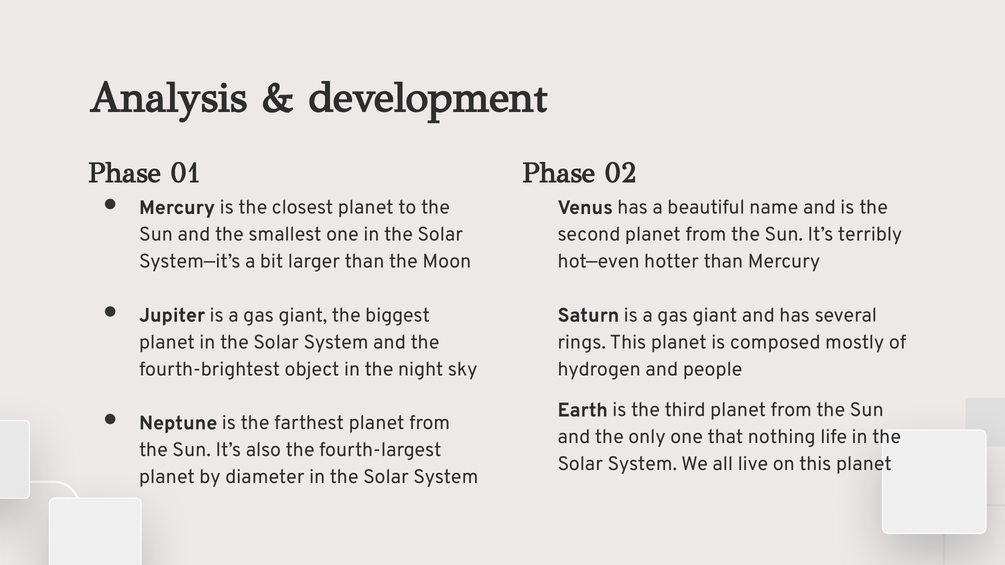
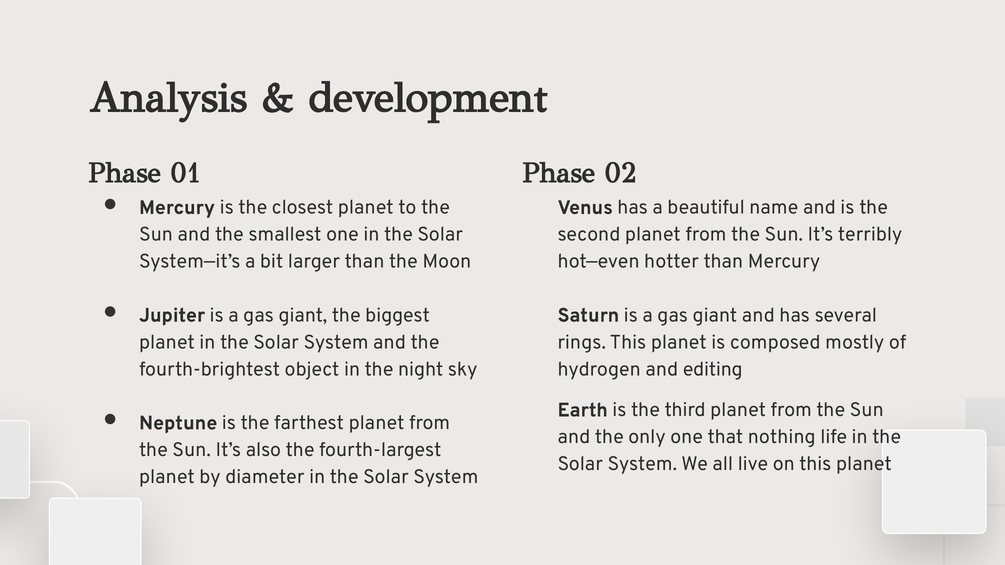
people: people -> editing (713, 369)
